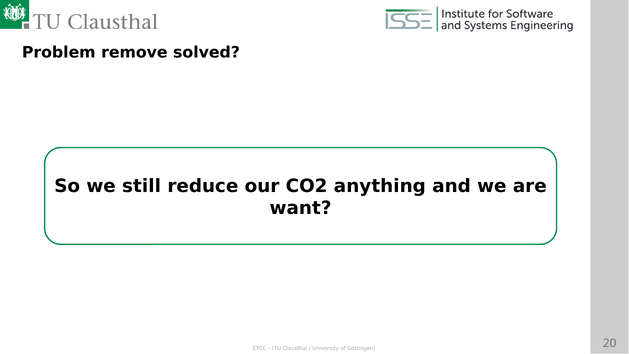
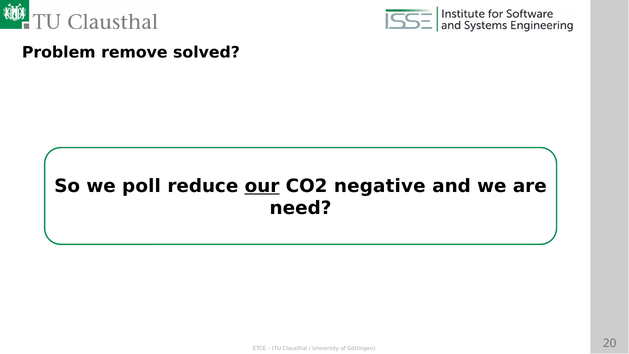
still: still -> poll (141, 186)
our underline: none -> present (262, 186)
anything: anything -> negative (380, 186)
want: want -> need (301, 208)
